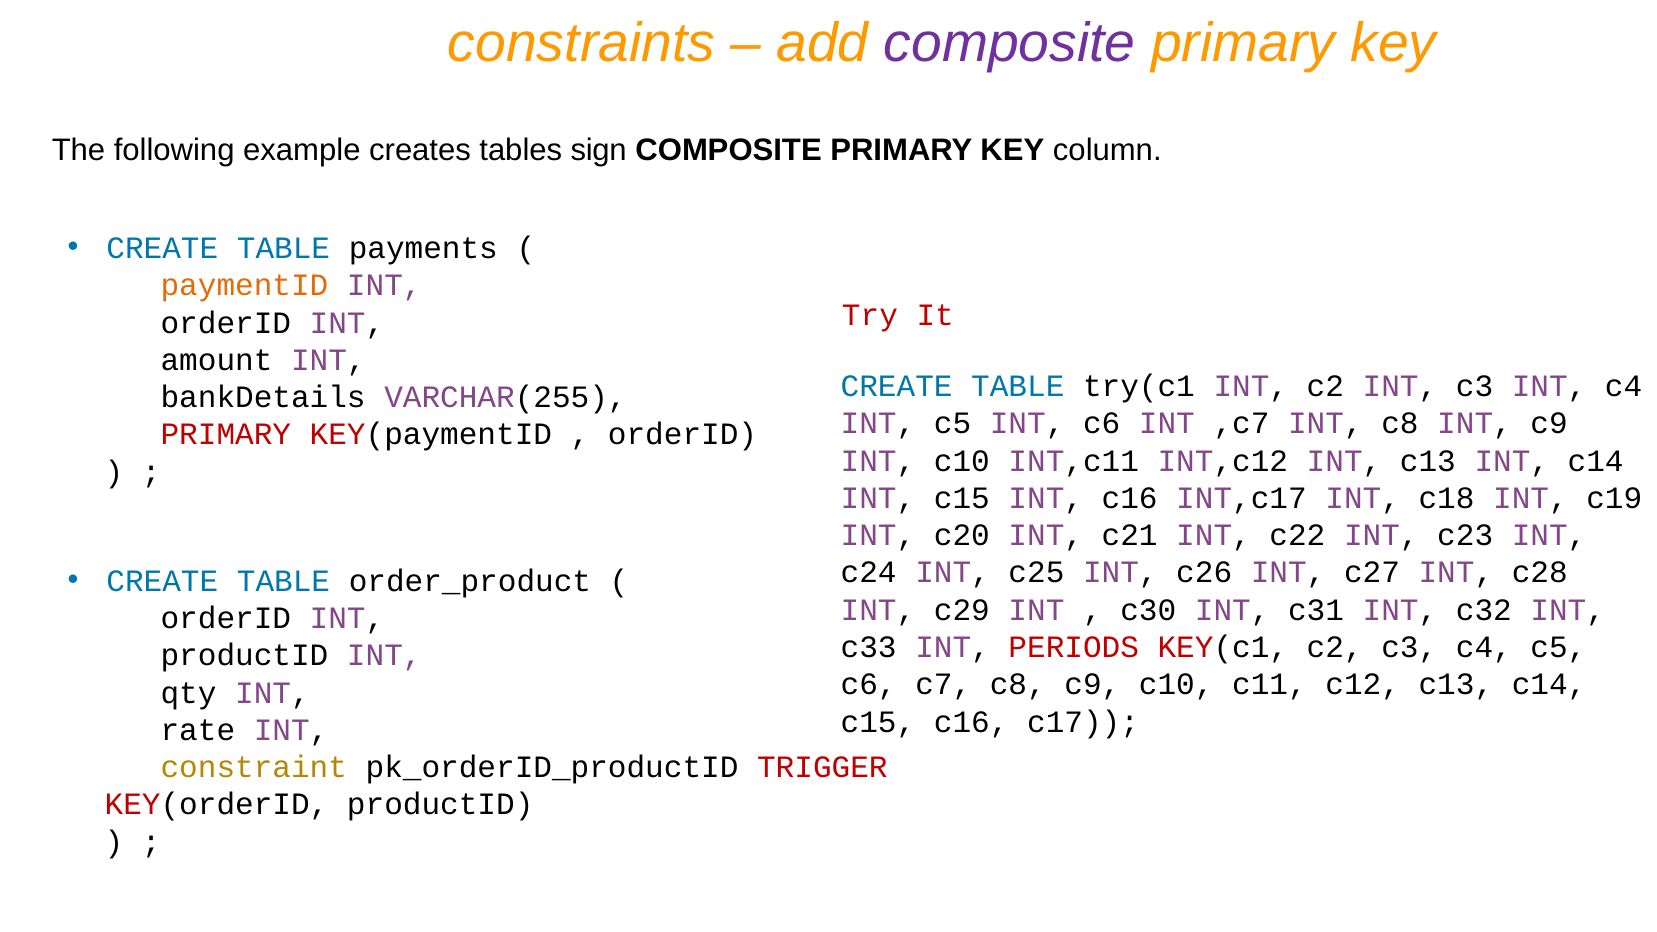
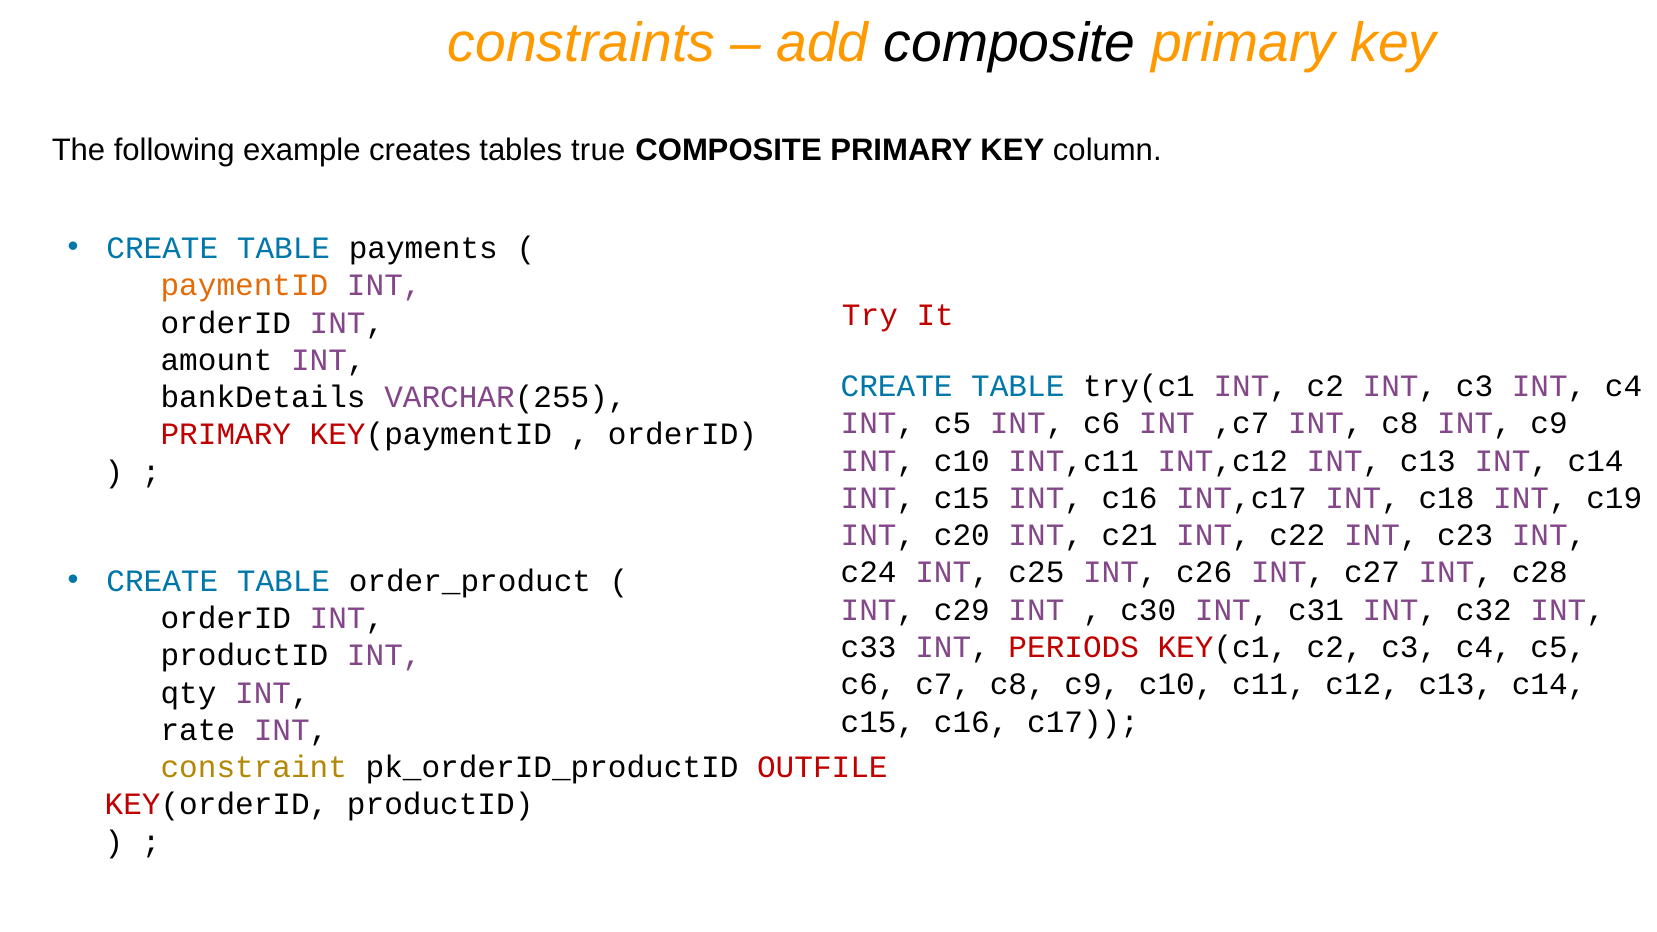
composite colour: purple -> black (1010, 43)
sign: sign -> true (598, 150)
TRIGGER: TRIGGER -> OUTFILE (822, 767)
